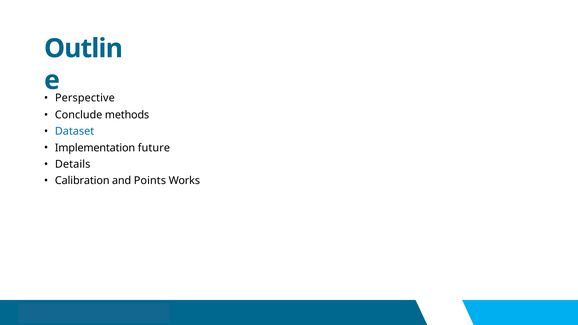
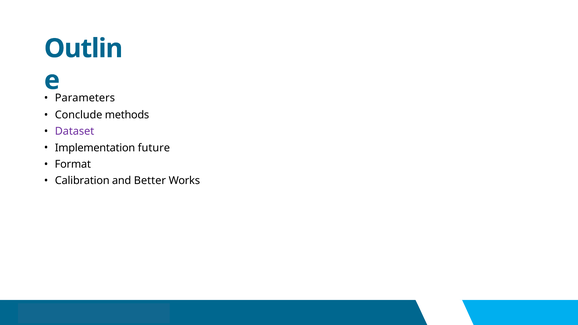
Perspective: Perspective -> Parameters (85, 98)
Dataset colour: blue -> purple (75, 131)
Details: Details -> Format (73, 164)
Points: Points -> Better (150, 181)
